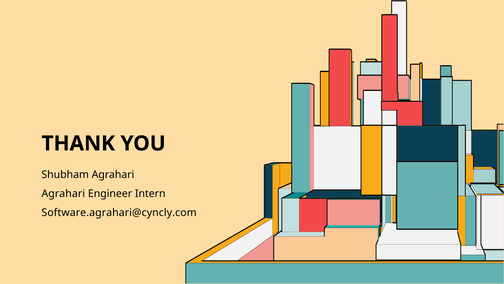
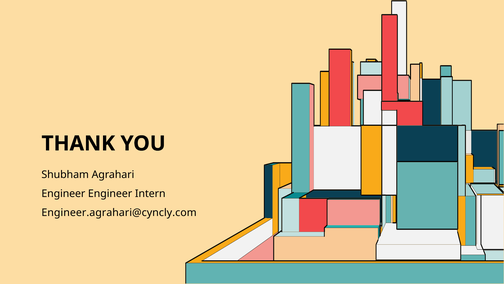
Agrahari: Agrahari -> Engineer (63, 193)
Software.agrahari@cyncly.com: Software.agrahari@cyncly.com -> Engineer.agrahari@cyncly.com (119, 212)
